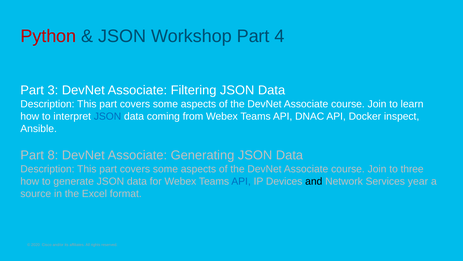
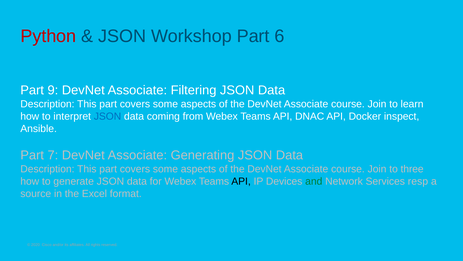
4: 4 -> 6 (280, 36)
3: 3 -> 9 (53, 90)
8: 8 -> 7 (53, 155)
API colour: blue -> black (241, 181)
and colour: black -> green (314, 181)
year: year -> resp (418, 181)
